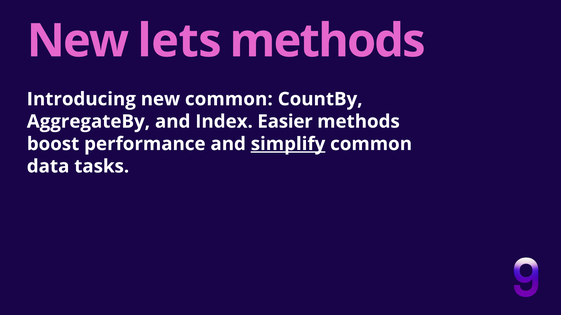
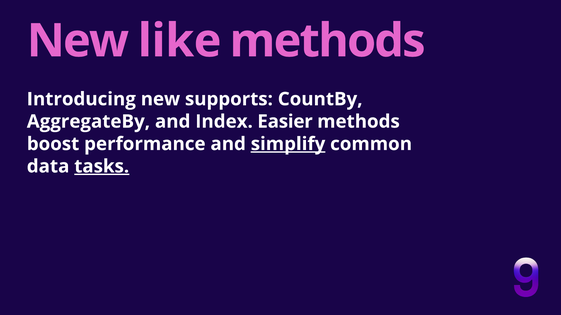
lets: lets -> like (180, 41)
new common: common -> supports (229, 99)
tasks underline: none -> present (102, 167)
